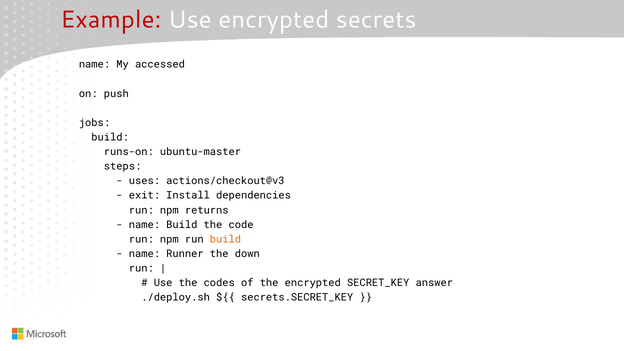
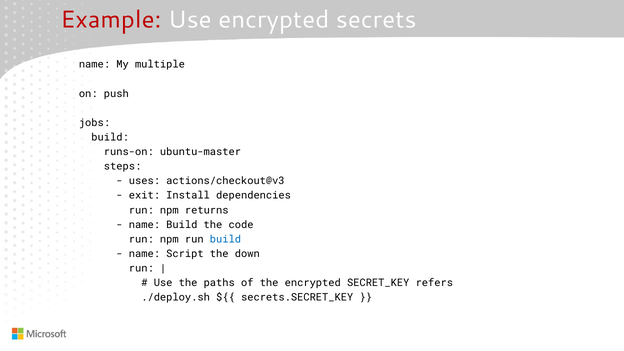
accessed: accessed -> multiple (160, 64)
build colour: orange -> blue (225, 239)
Runner: Runner -> Script (185, 254)
codes: codes -> paths (219, 283)
answer: answer -> refers (434, 283)
